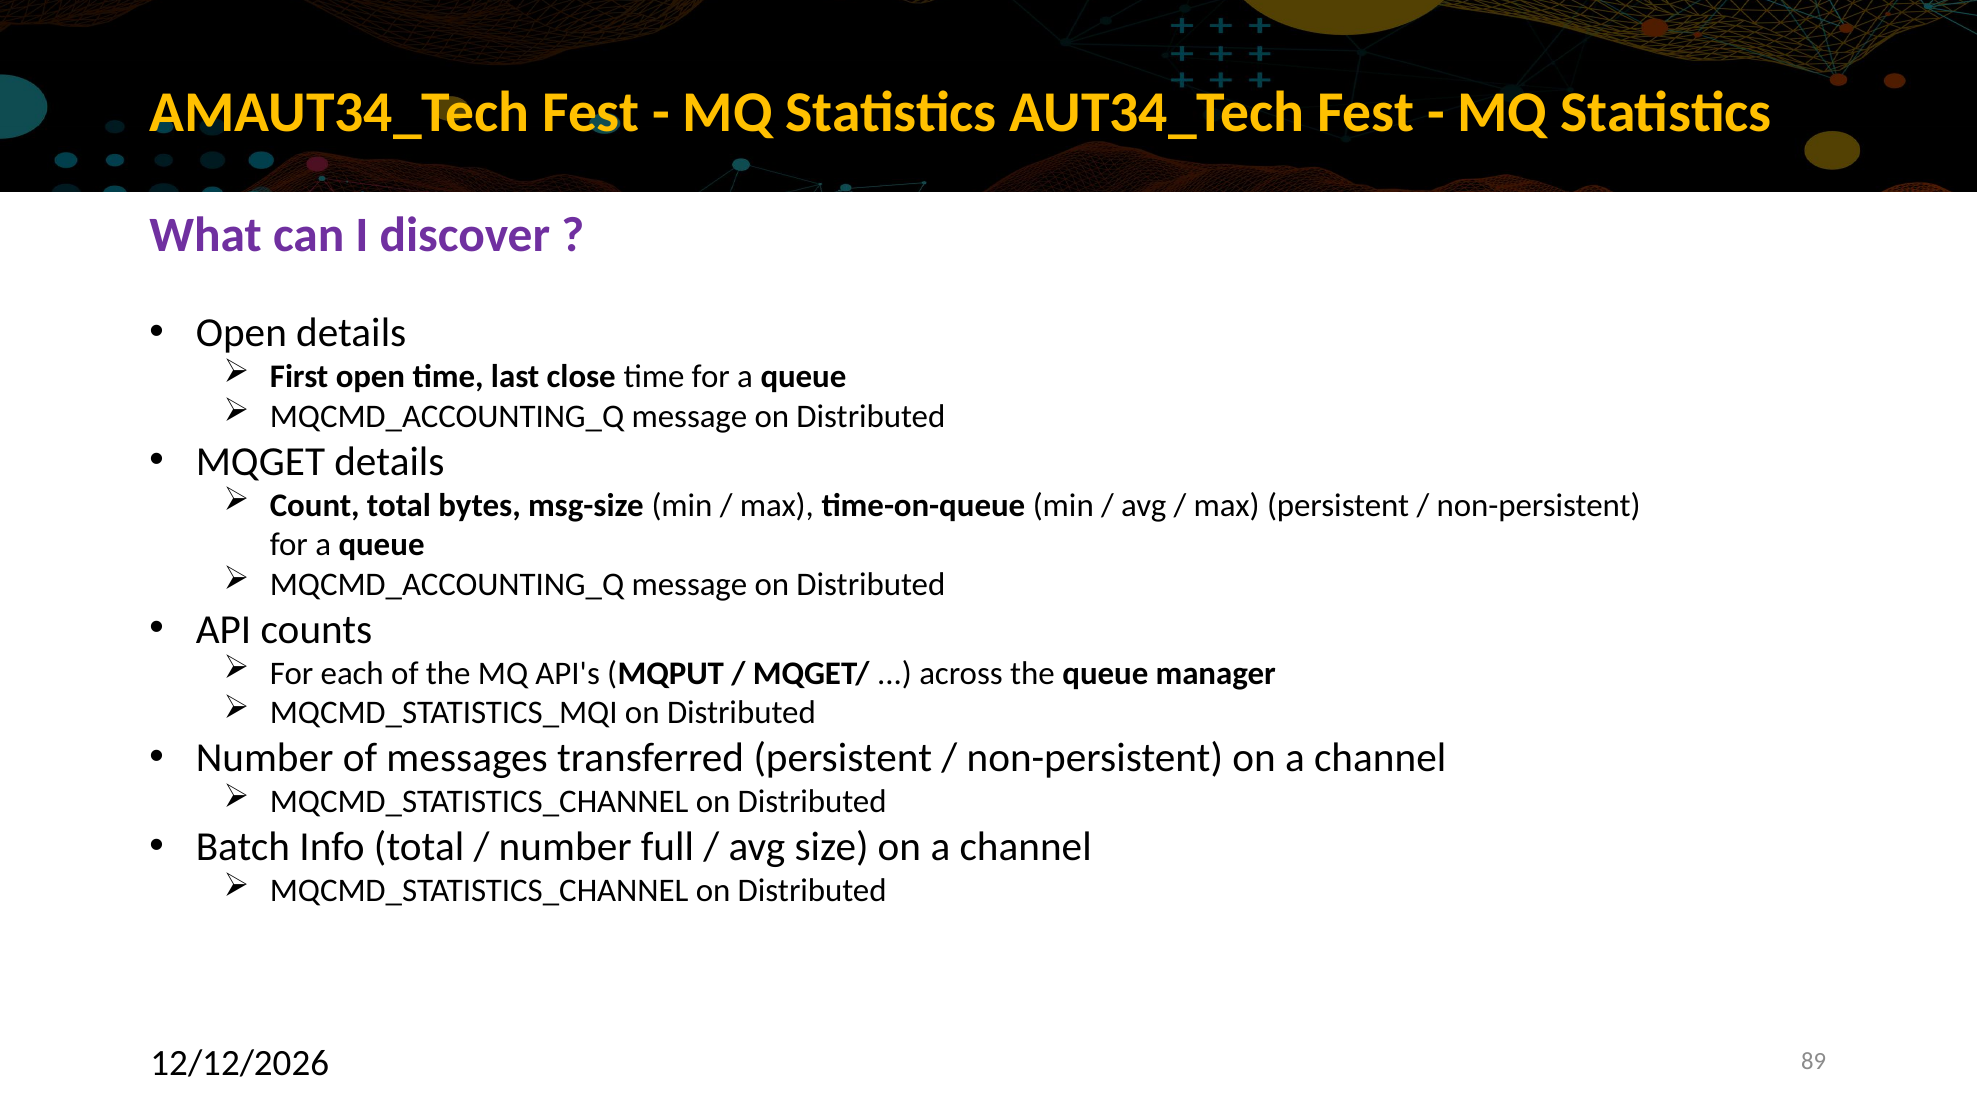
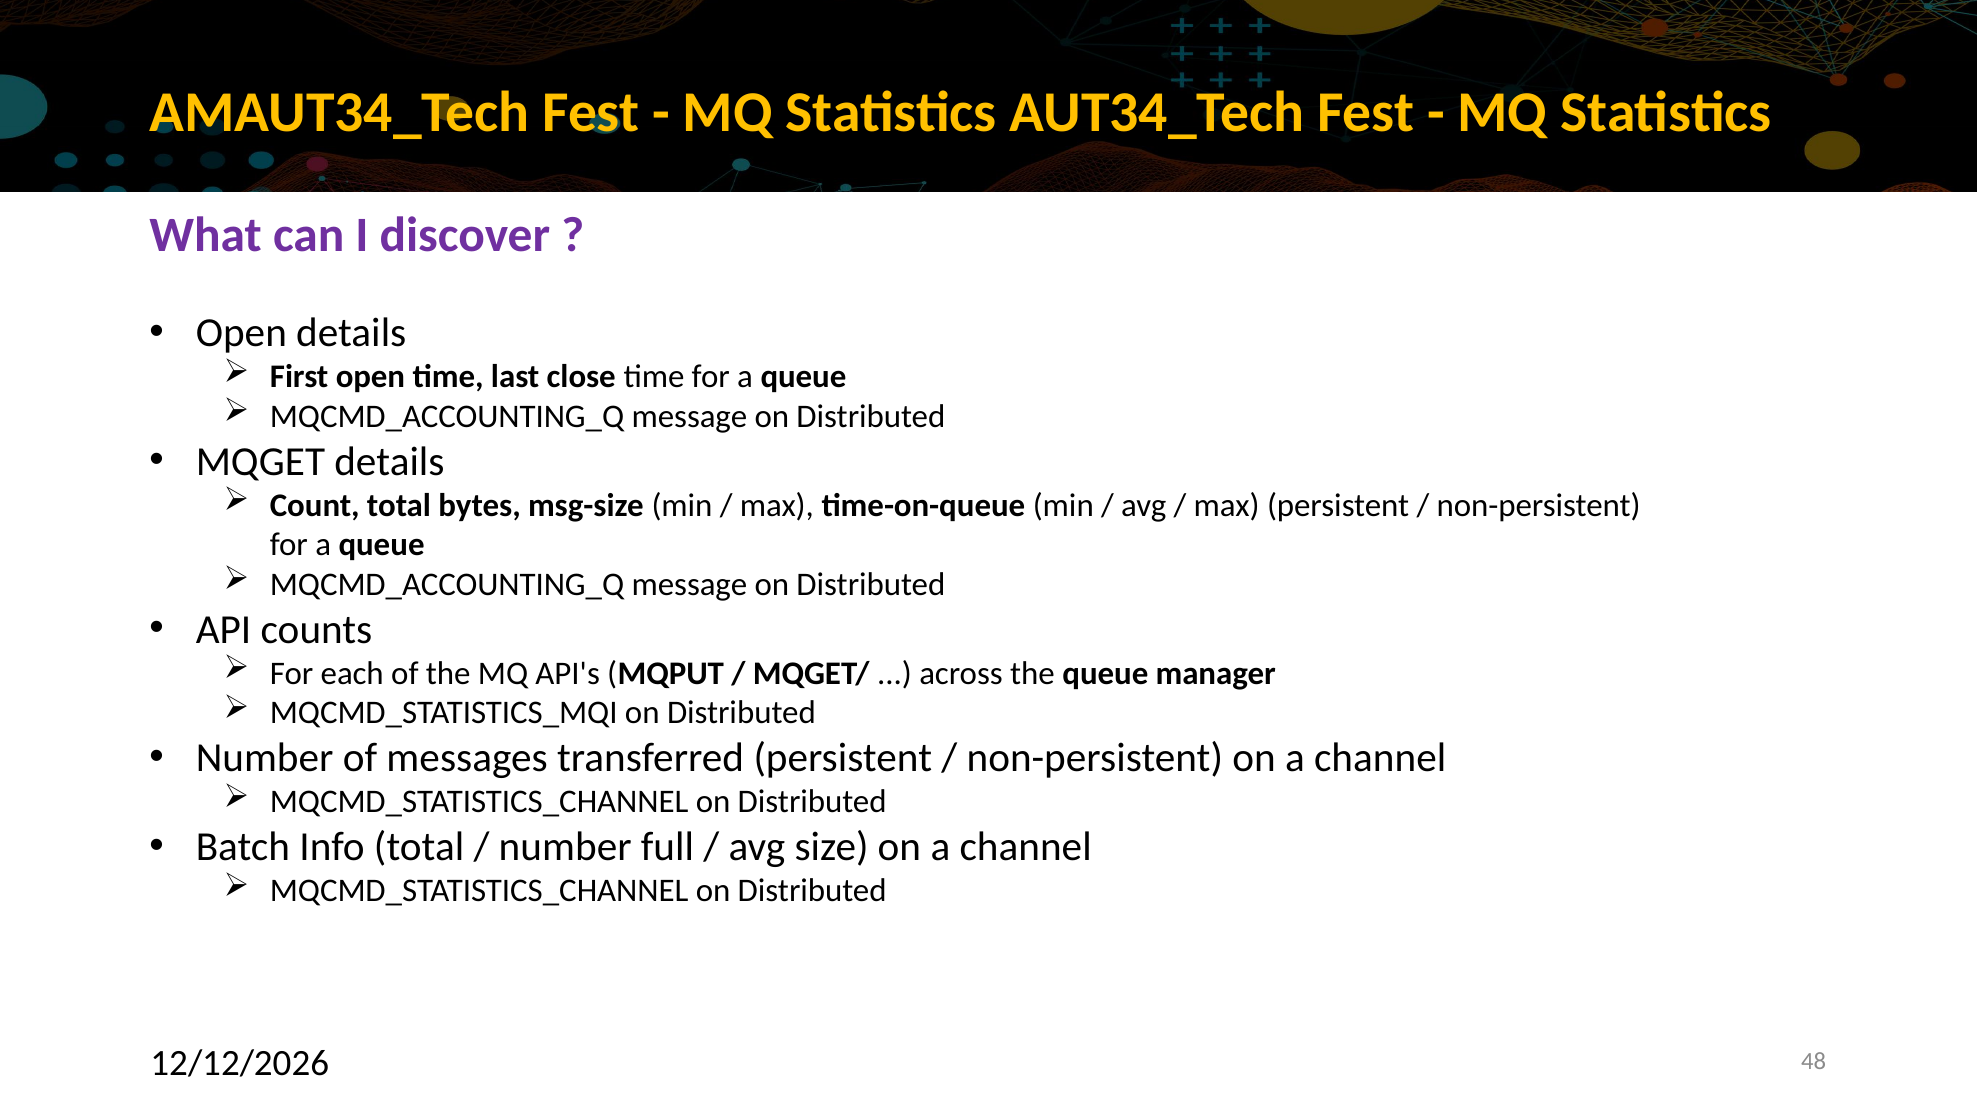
89: 89 -> 48 (1814, 1062)
